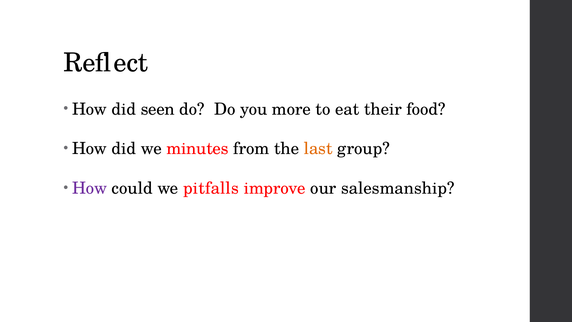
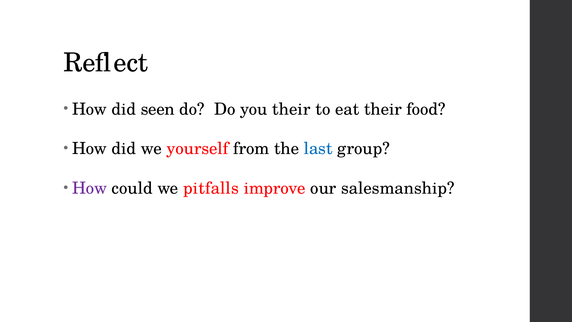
you more: more -> their (291, 109)
minutes: minutes -> yourself (197, 149)
last colour: orange -> blue (318, 149)
